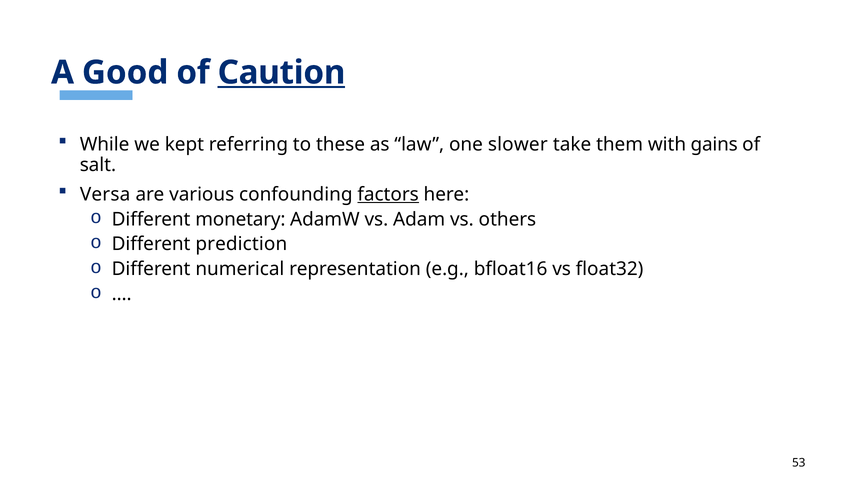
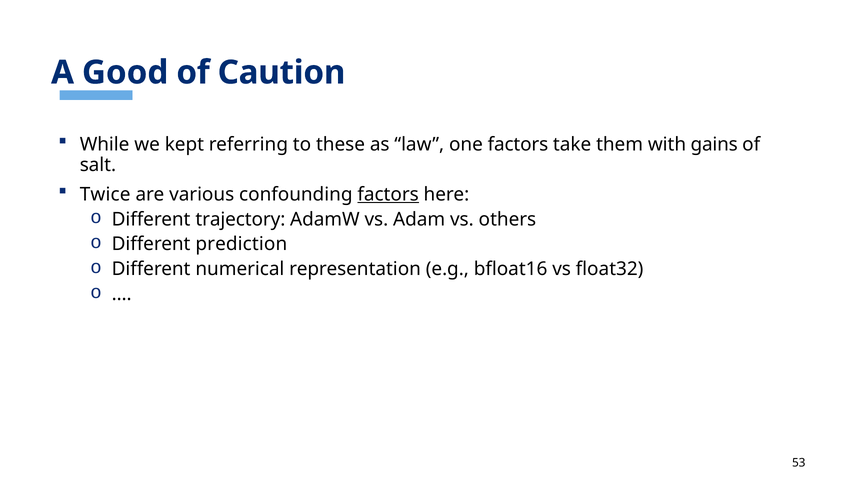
Caution underline: present -> none (282, 72)
one slower: slower -> factors (518, 144)
Versa: Versa -> Twice (105, 194)
monetary: monetary -> trajectory (240, 219)
